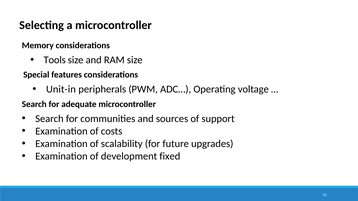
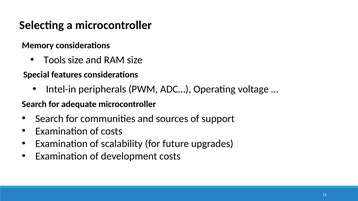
Unit-in: Unit-in -> Intel-in (61, 89)
development fixed: fixed -> costs (170, 156)
